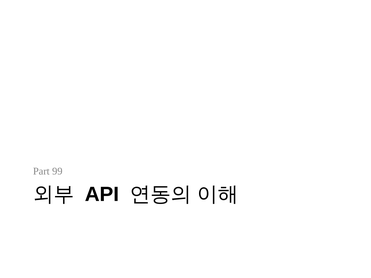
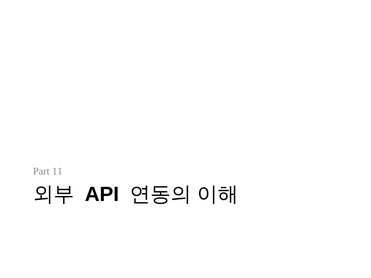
99: 99 -> 11 (57, 171)
